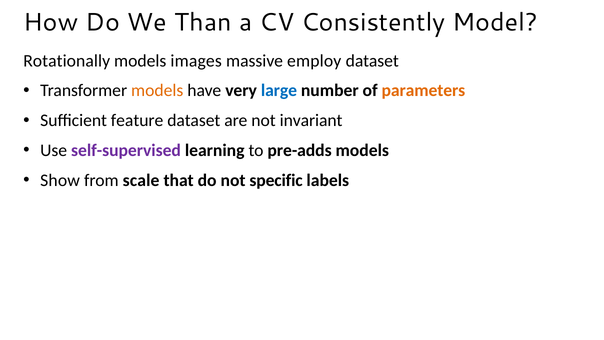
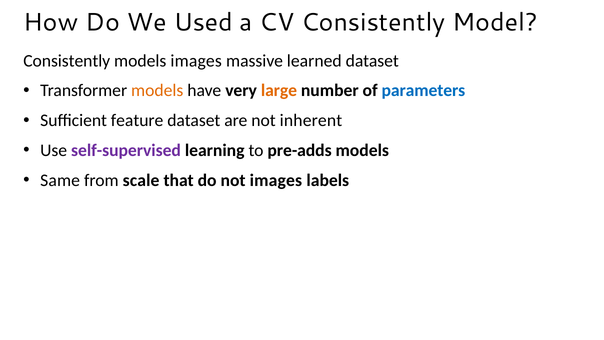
Than: Than -> Used (203, 22)
Rotationally: Rotationally -> Consistently (67, 61)
employ: employ -> learned (314, 61)
large colour: blue -> orange (279, 91)
parameters colour: orange -> blue (423, 91)
invariant: invariant -> inherent (311, 121)
Show: Show -> Same (60, 180)
not specific: specific -> images (276, 180)
